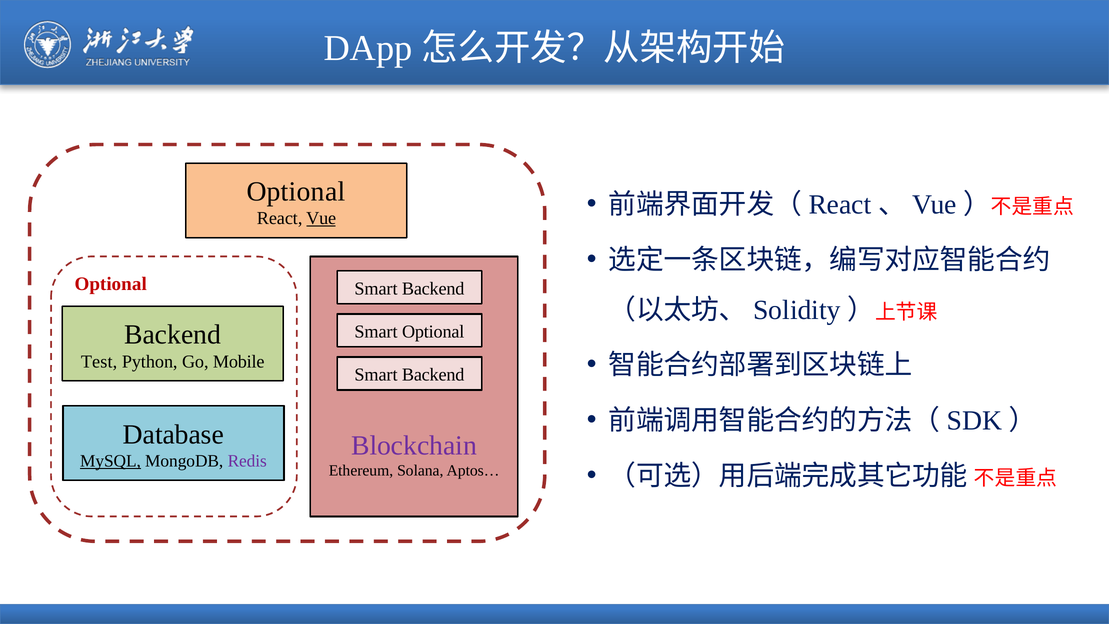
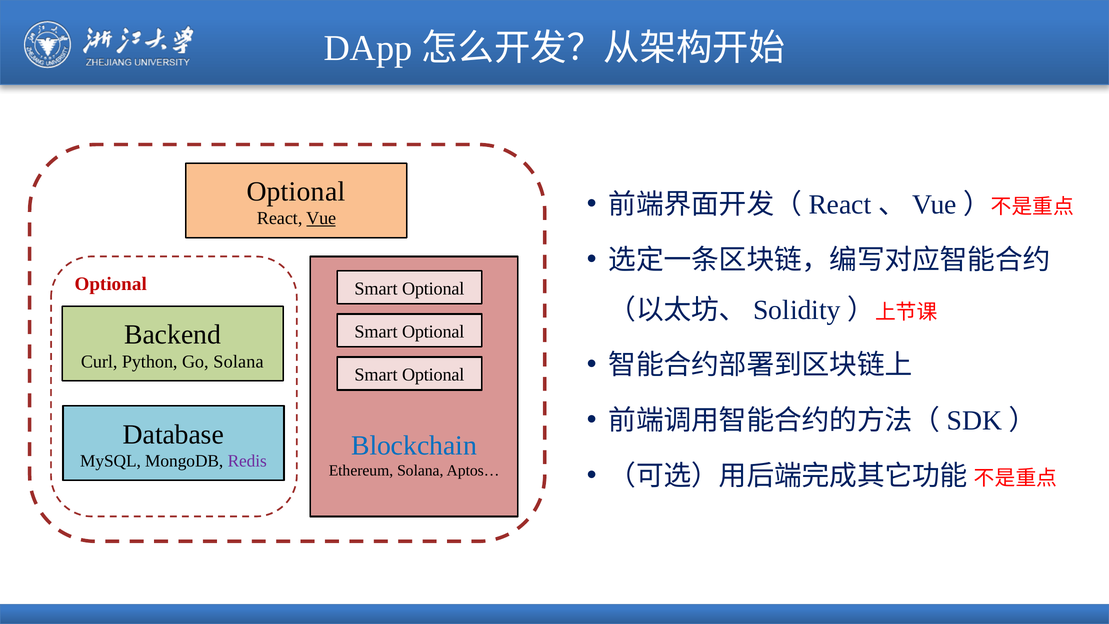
Backend: Backend -> Optional (433, 289)
Test: Test -> Curl (99, 361)
Go Mobile: Mobile -> Solana (239, 361)
Backend: Backend -> Optional (433, 375)
Blockchain colour: purple -> blue (414, 445)
MySQL underline: present -> none (110, 461)
